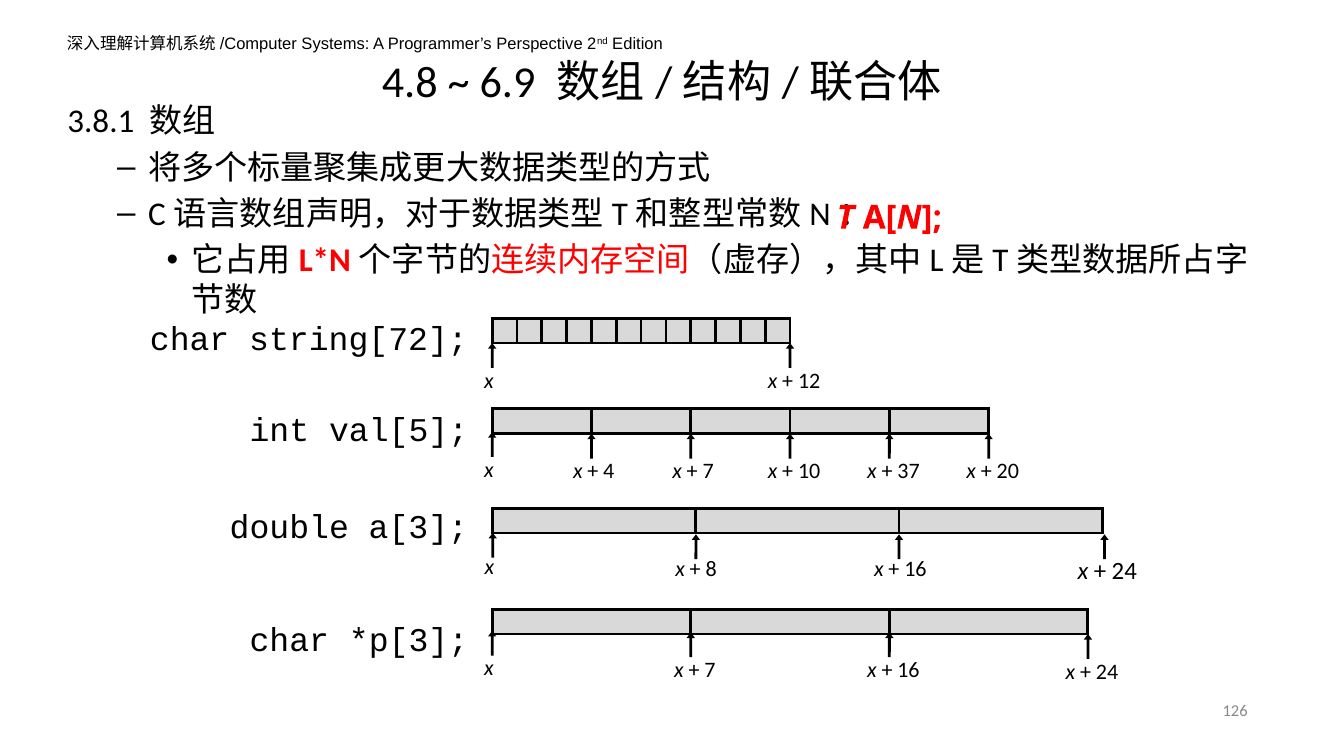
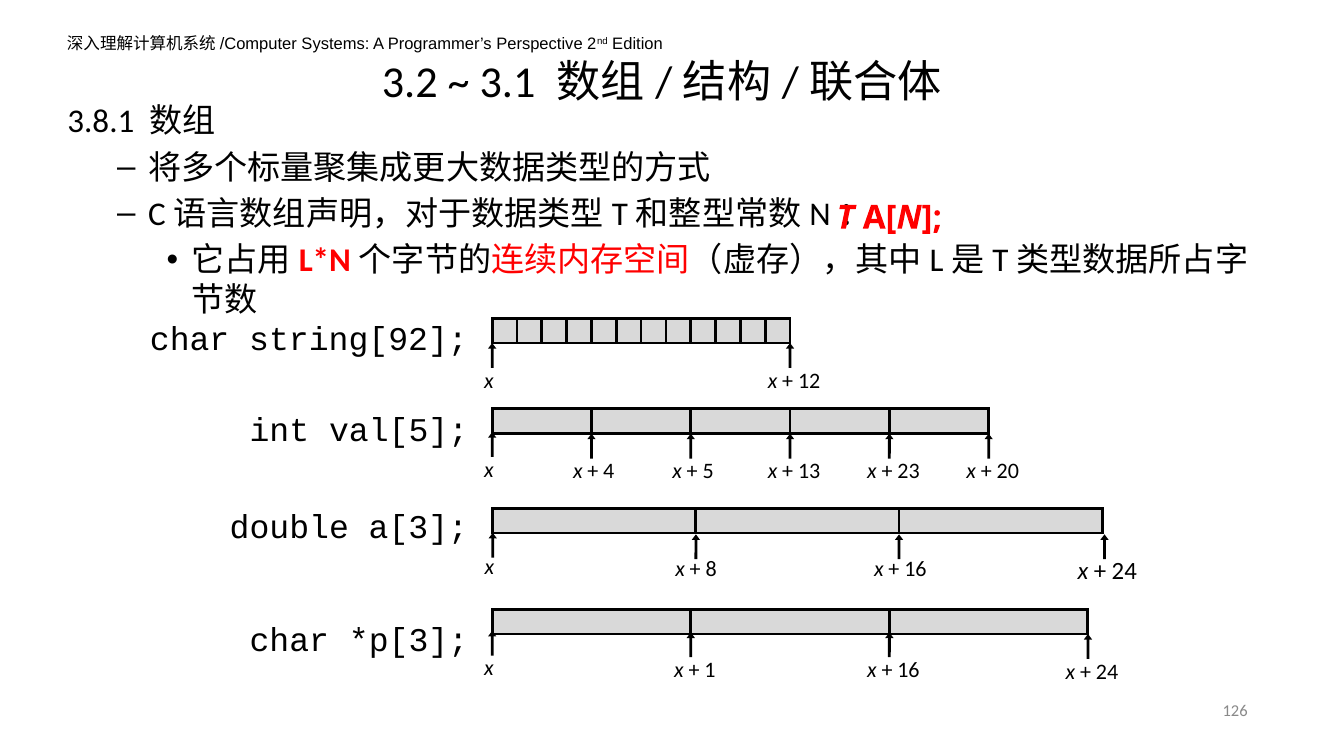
4.8: 4.8 -> 3.2 (410, 83)
6.9: 6.9 -> 3.1 (507, 83)
string[72: string[72 -> string[92 (358, 340)
7: 7 -> 5 (708, 471)
10: 10 -> 13 (809, 471)
37: 37 -> 23 (909, 471)
7: 7 -> 1 (710, 670)
